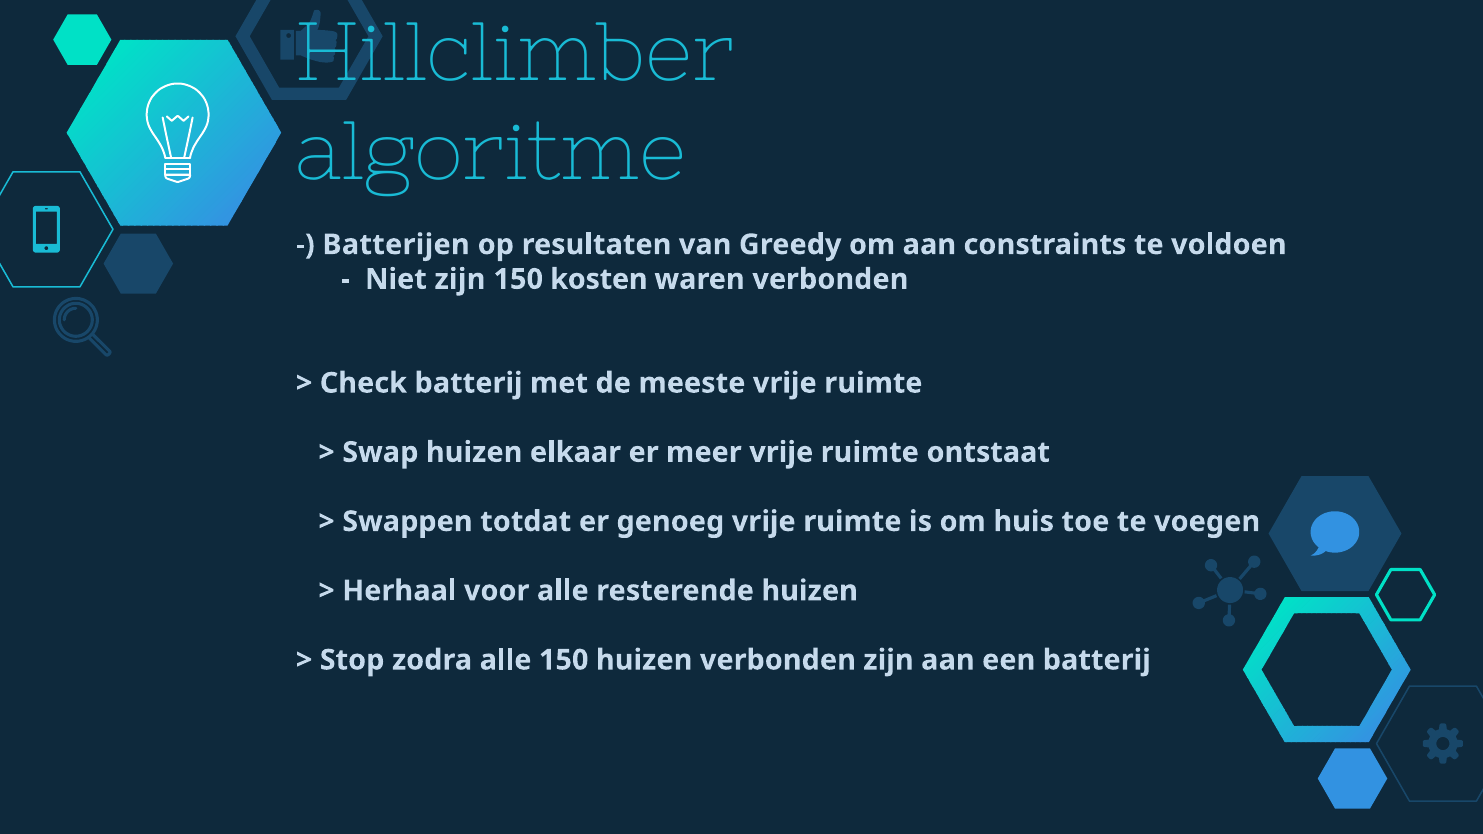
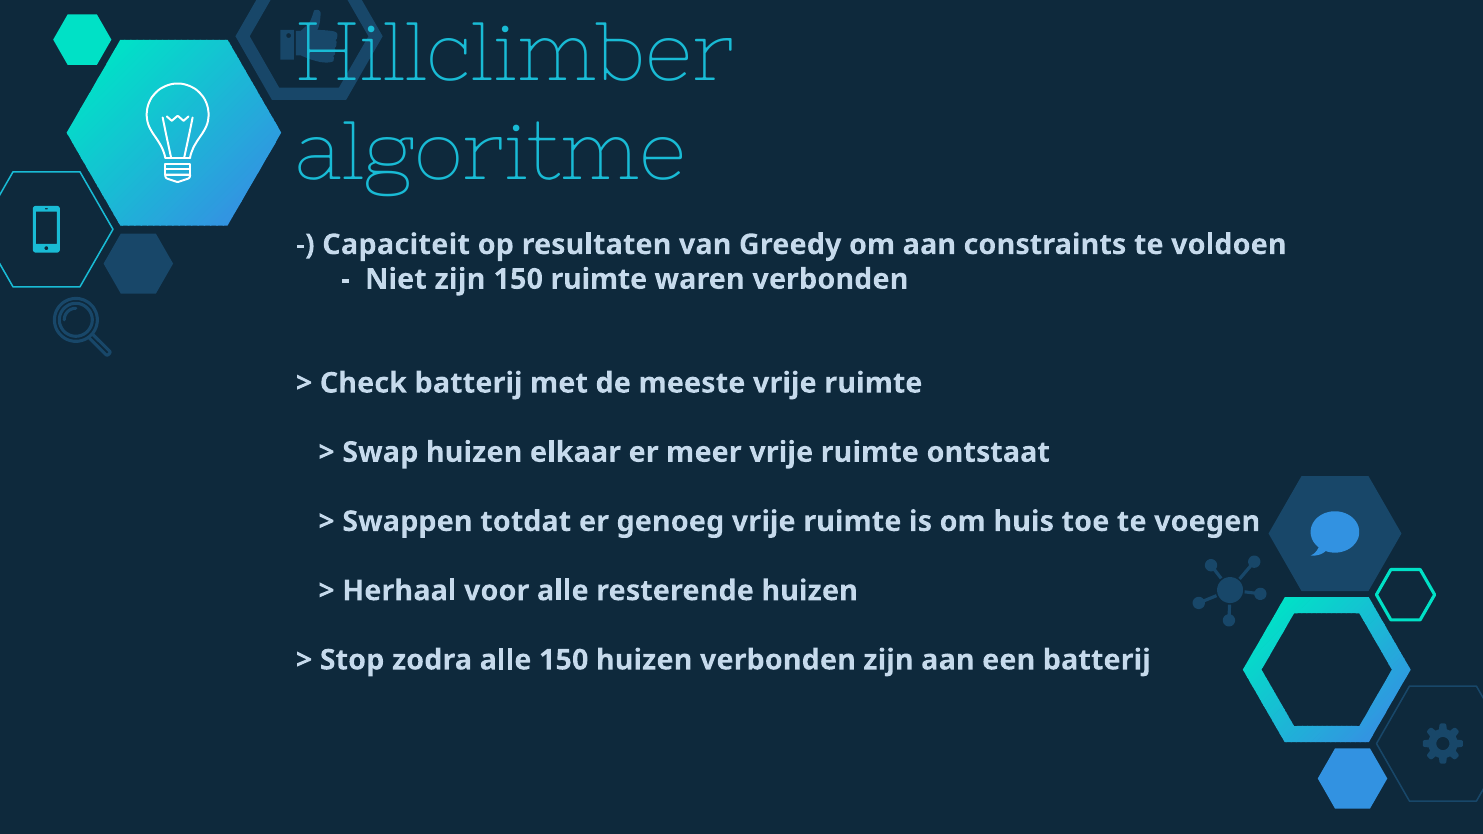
Batterijen: Batterijen -> Capaciteit (396, 245)
150 kosten: kosten -> ruimte (599, 279)
